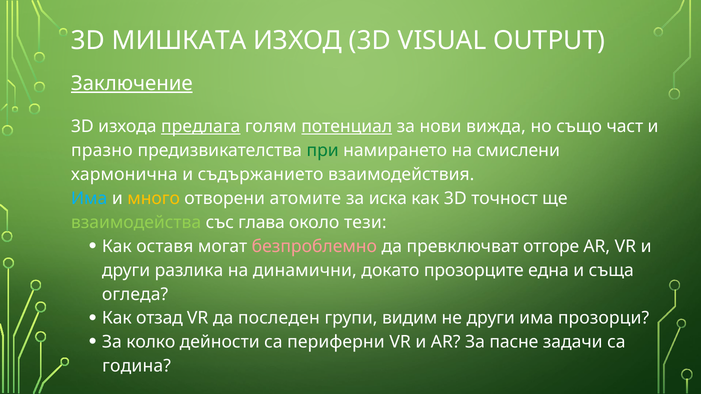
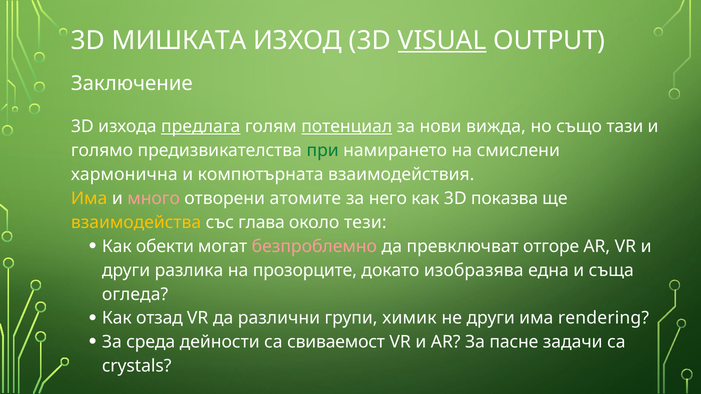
VISUAL underline: none -> present (442, 41)
Заключение underline: present -> none (132, 83)
част: част -> тази (625, 127)
празно: празно -> голямо (102, 151)
съдържанието: съдържанието -> компютърната (261, 175)
Има colour: light blue -> yellow (89, 199)
много colour: yellow -> pink (154, 199)
иска: иска -> него (388, 199)
точност: точност -> показва (505, 199)
взаимодейства colour: light green -> yellow (136, 223)
оставя: оставя -> обекти (165, 247)
динамични: динамични -> прозорците (305, 271)
прозорците: прозорците -> изобразява (474, 271)
последен: последен -> различни (279, 318)
видим: видим -> химик (409, 318)
прозорци: прозорци -> rendering (603, 318)
колко: колко -> среда (151, 342)
периферни: периферни -> свиваемост (336, 342)
година: година -> crystals (137, 366)
